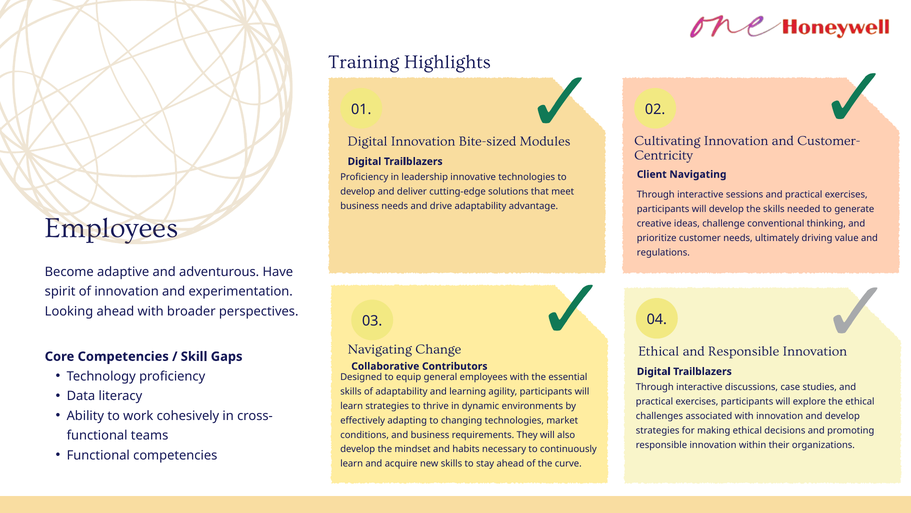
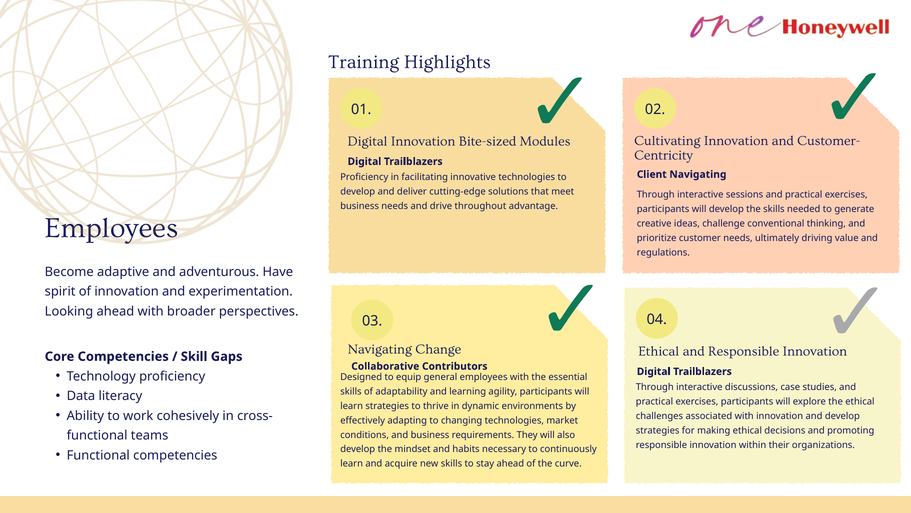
leadership: leadership -> facilitating (425, 177)
drive adaptability: adaptability -> throughout (480, 206)
